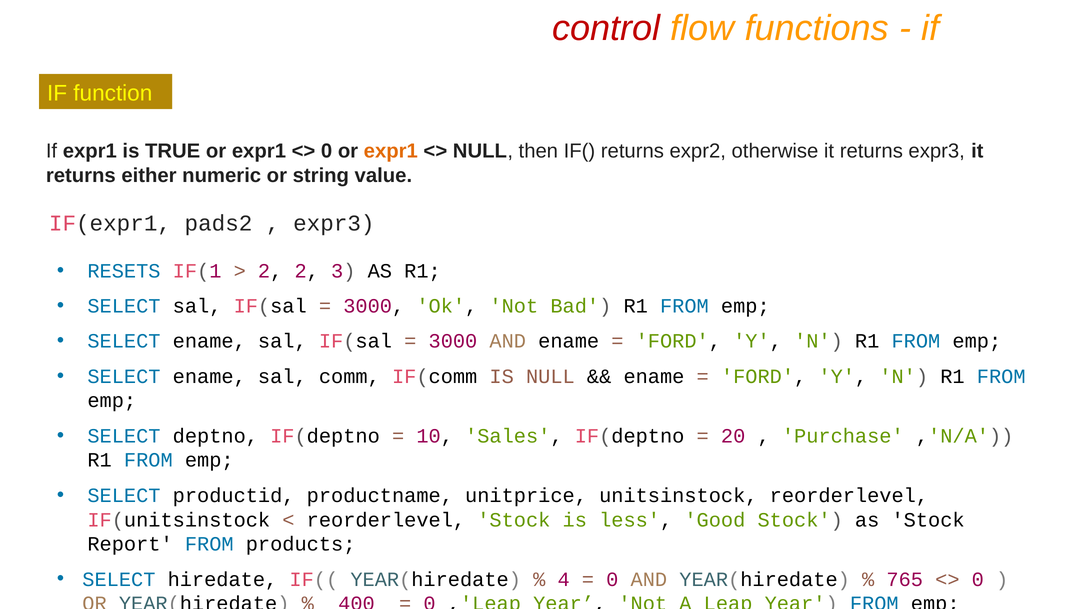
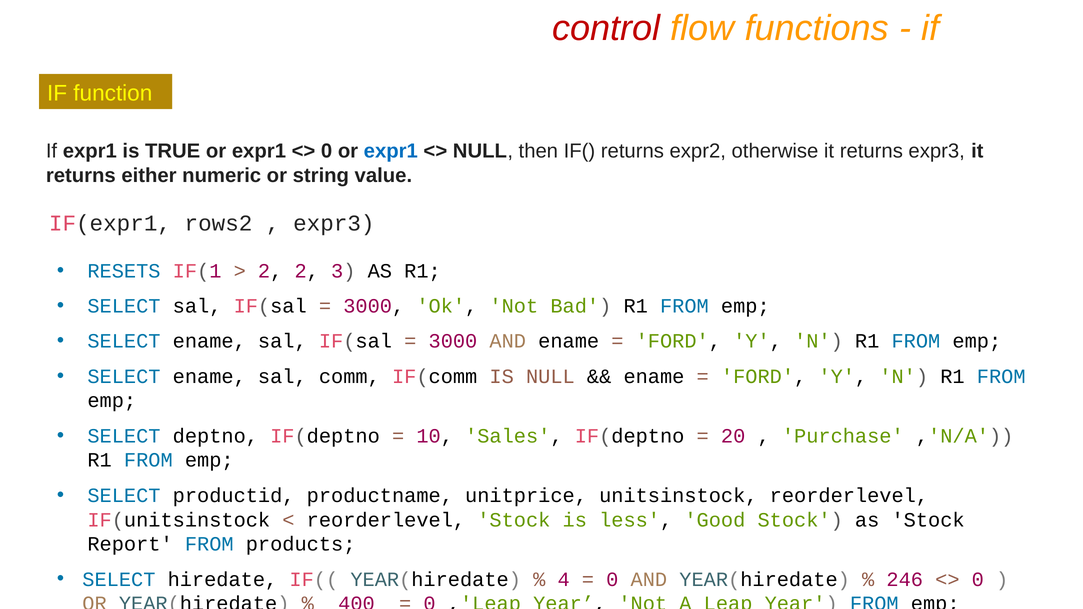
expr1 colour: orange -> blue (391, 151)
pads2: pads2 -> rows2 (218, 223)
765: 765 -> 246 (905, 580)
